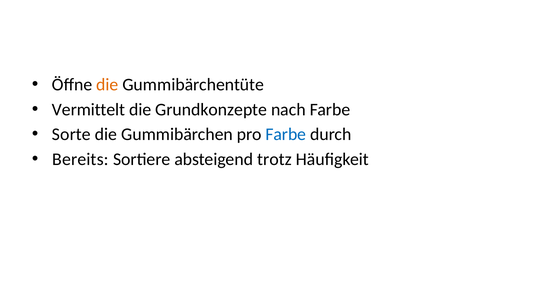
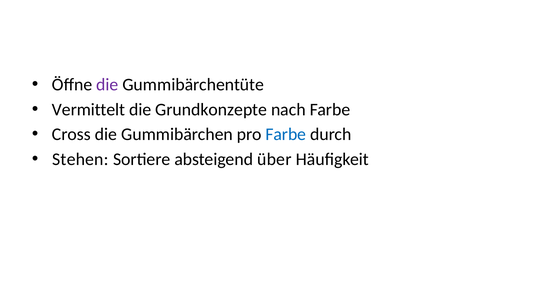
die colour: orange -> purple (107, 85)
Sorte: Sorte -> Cross (71, 134)
Bereits: Bereits -> Stehen (80, 159)
trotz: trotz -> über (274, 159)
